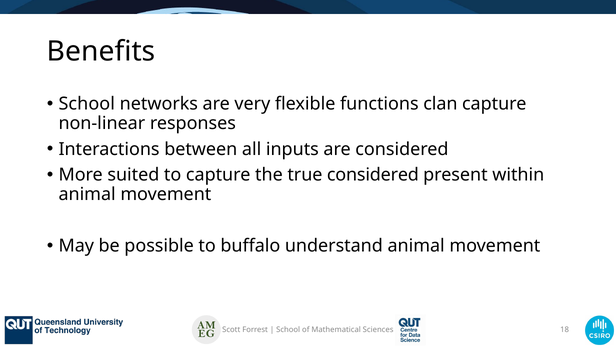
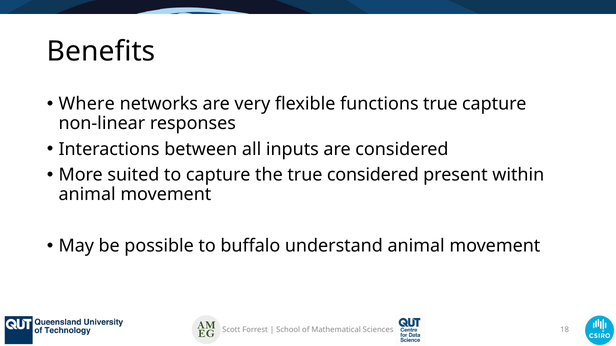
School: School -> Where (87, 104)
functions clan: clan -> true (440, 104)
